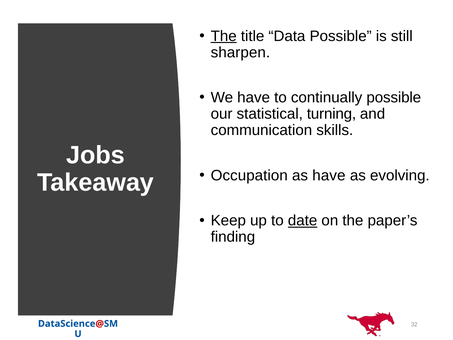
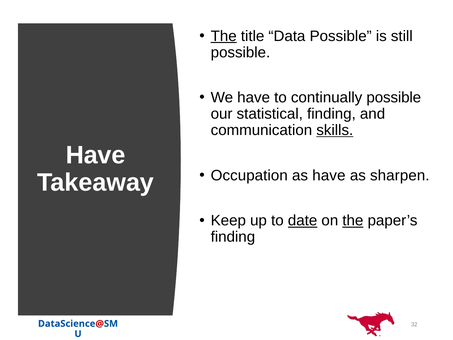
sharpen: sharpen -> possible (240, 52)
statistical turning: turning -> finding (331, 114)
skills underline: none -> present (335, 130)
Jobs: Jobs -> Have (96, 155)
evolving: evolving -> sharpen (400, 175)
the underline: none -> present (353, 220)
